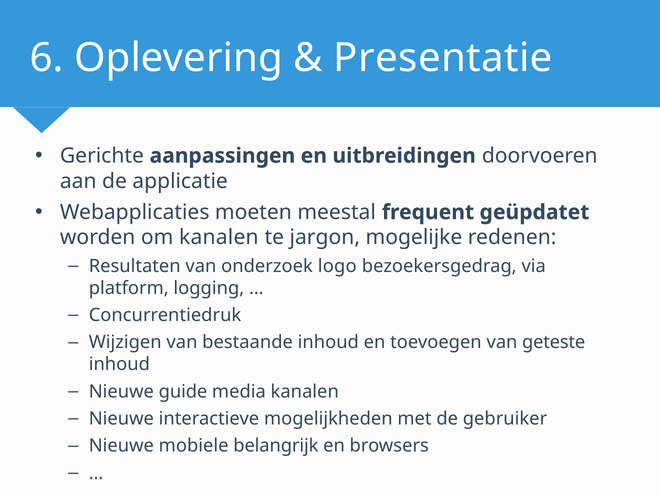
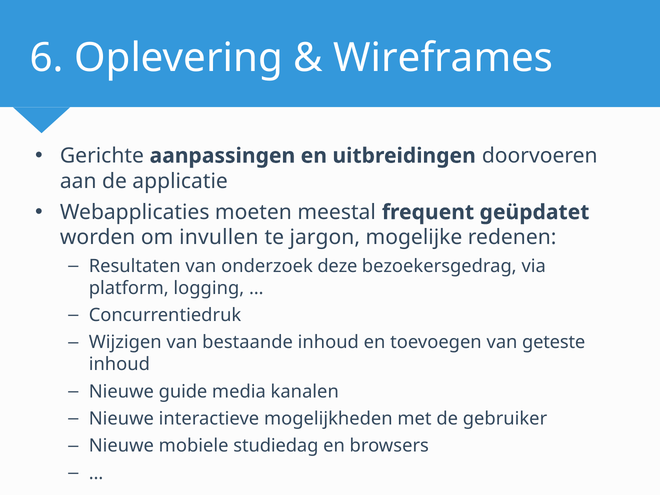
Presentatie: Presentatie -> Wireframes (443, 58)
om kanalen: kanalen -> invullen (219, 238)
logo: logo -> deze (337, 266)
belangrijk: belangrijk -> studiedag (276, 446)
